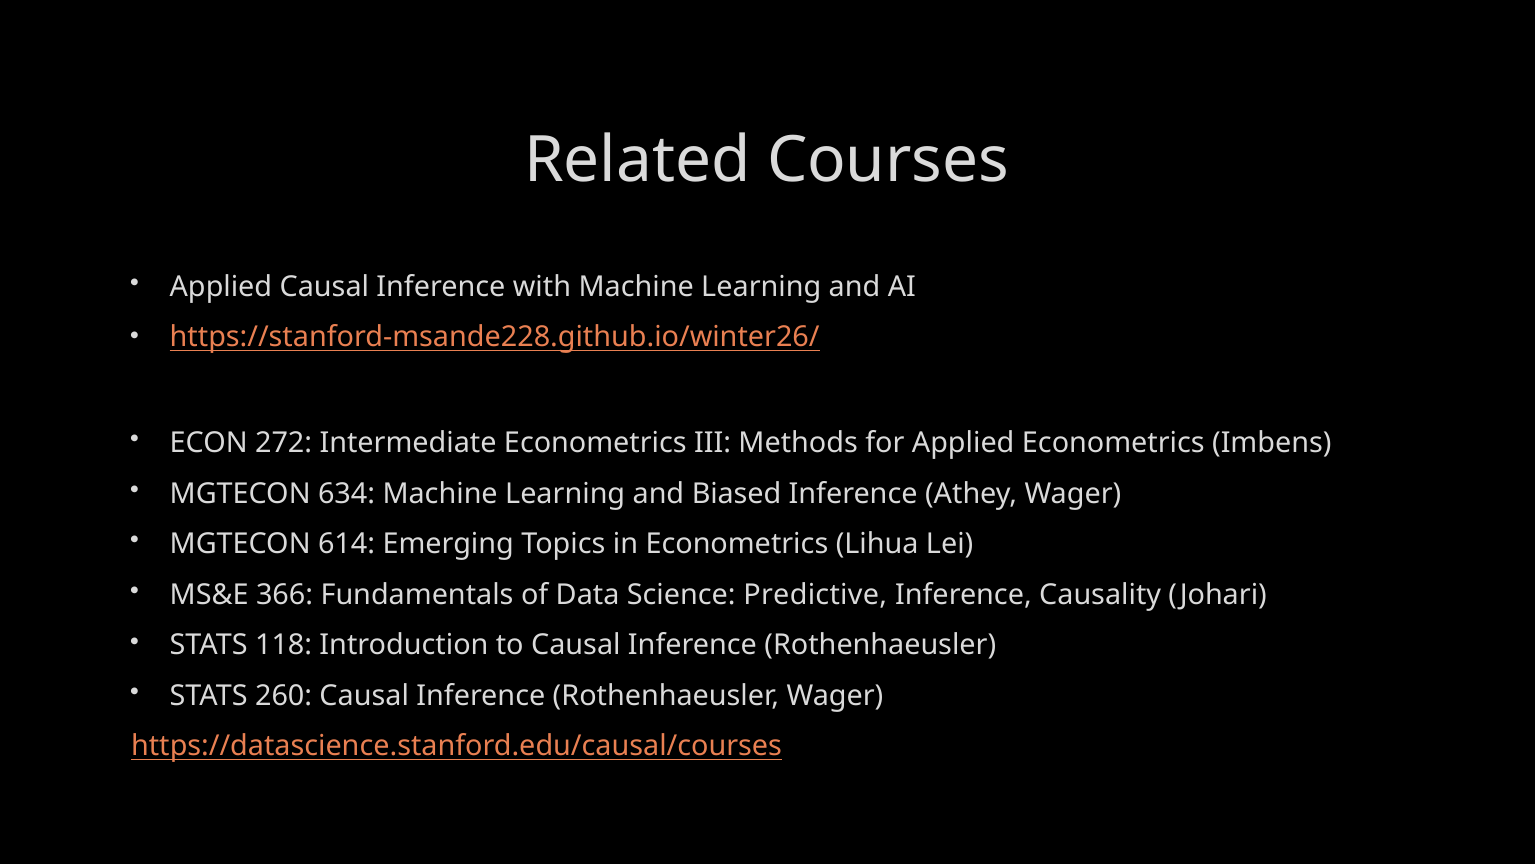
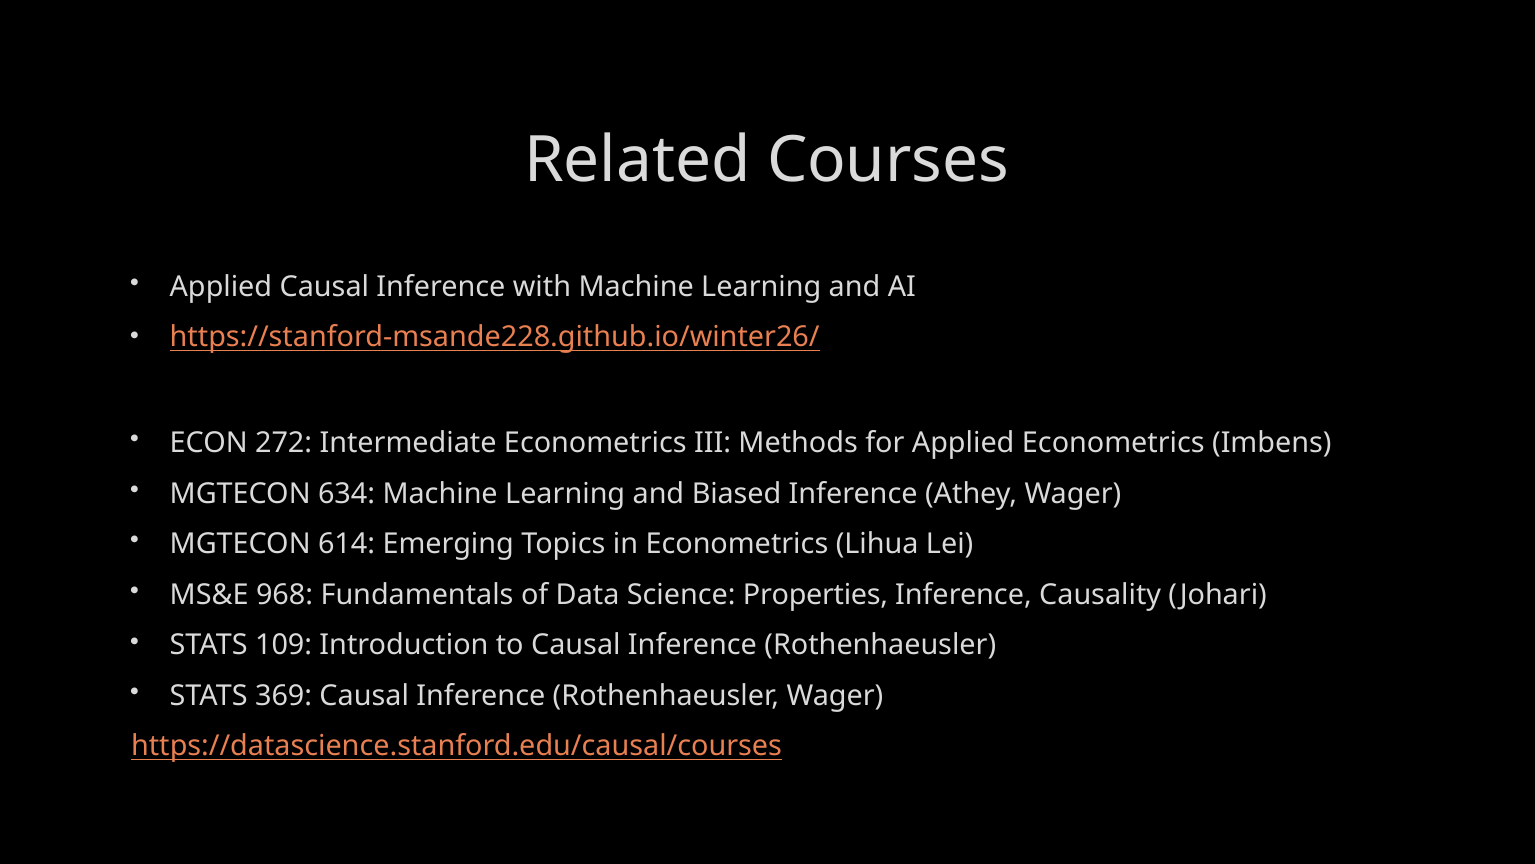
366: 366 -> 968 (285, 594)
Predictive: Predictive -> Properties (816, 594)
118: 118 -> 109 (284, 645)
260: 260 -> 369 (284, 695)
